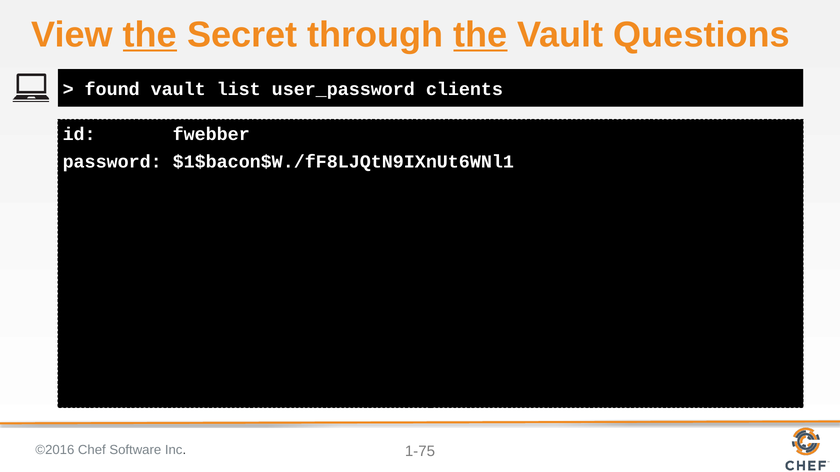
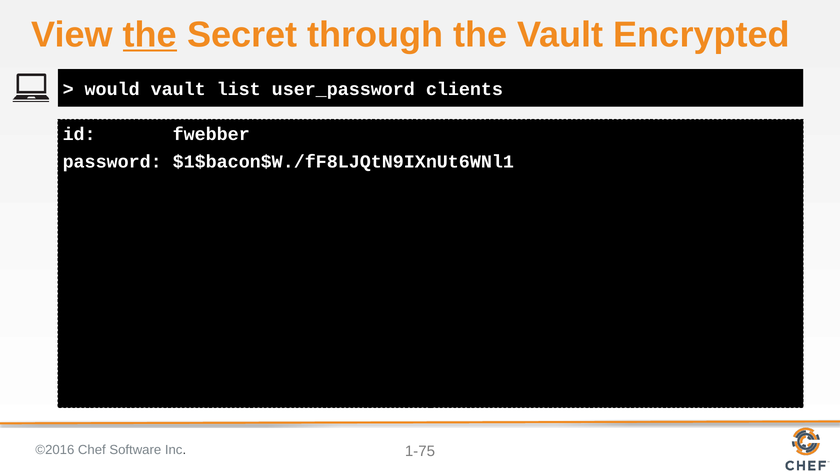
the underline: present -> none (480, 35)
Questions: Questions -> Encrypted (702, 35)
found: found -> would (112, 89)
